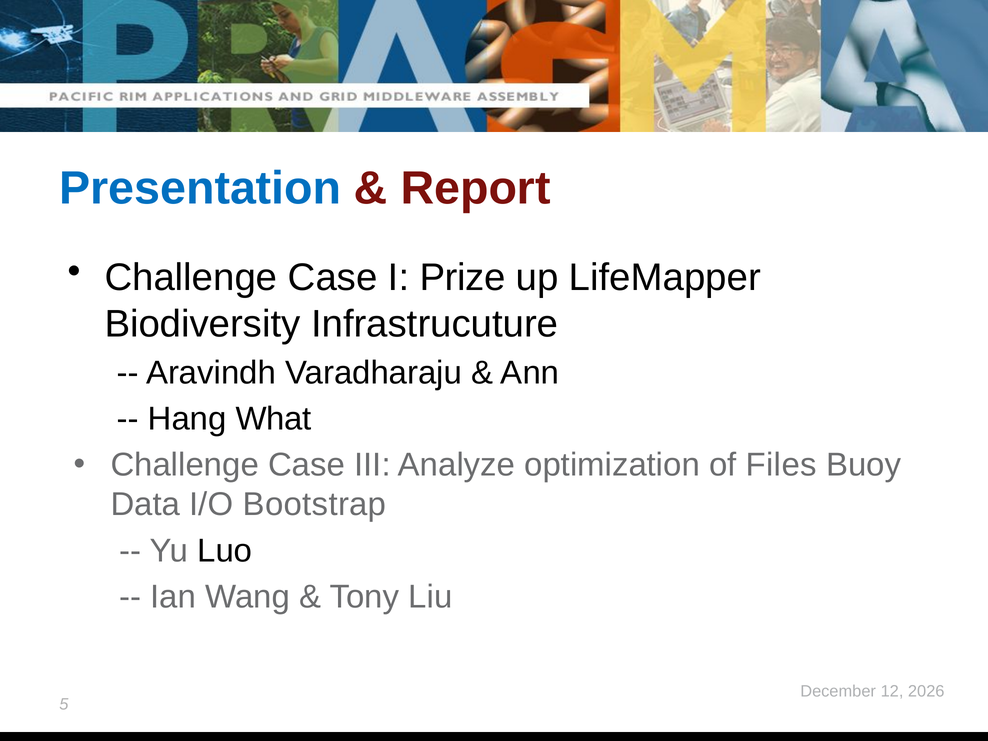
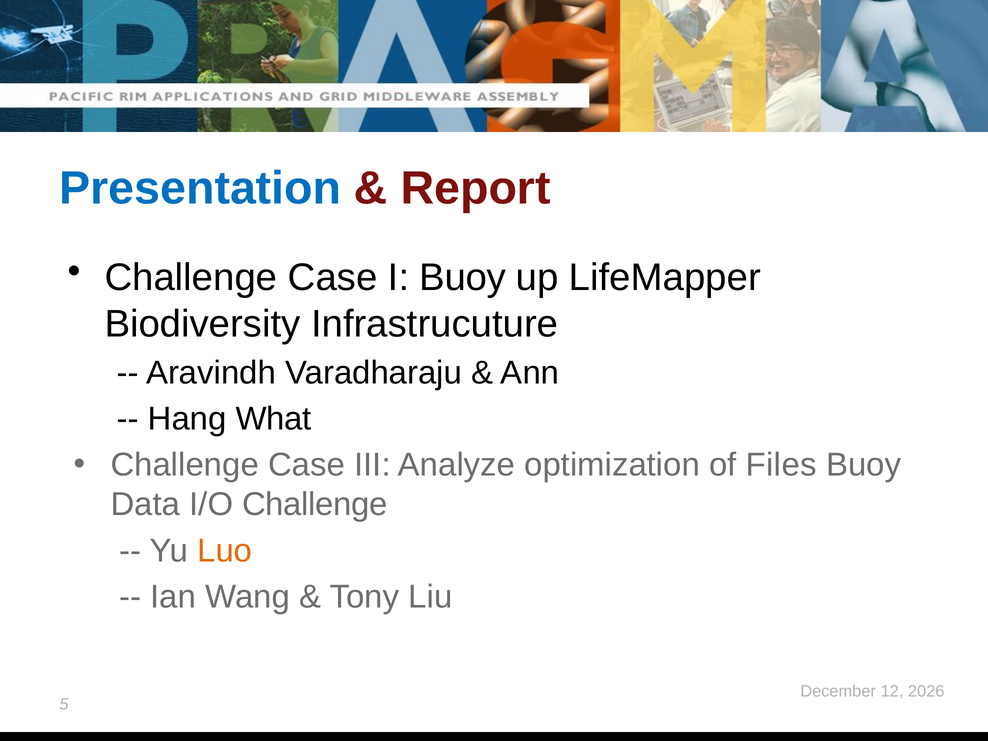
I Prize: Prize -> Buoy (463, 278)
I/O Bootstrap: Bootstrap -> Challenge (315, 505)
Luo colour: black -> orange (225, 551)
